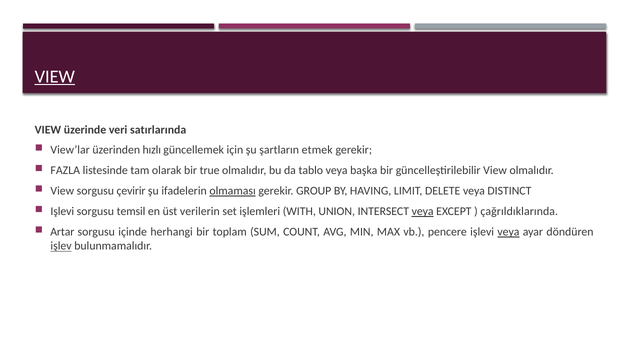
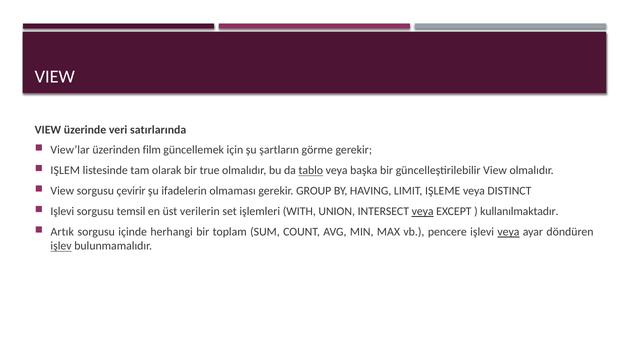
VIEW underline: present -> none (55, 76)
hızlı: hızlı -> film (152, 150)
etmek: etmek -> görme (317, 150)
FAZLA: FAZLA -> IŞLEM (65, 170)
tablo underline: none -> present (311, 170)
olmaması underline: present -> none (233, 191)
DELETE: DELETE -> IŞLEME (443, 191)
çağrıldıklarında: çağrıldıklarında -> kullanılmaktadır (519, 211)
Artar: Artar -> Artık (62, 232)
